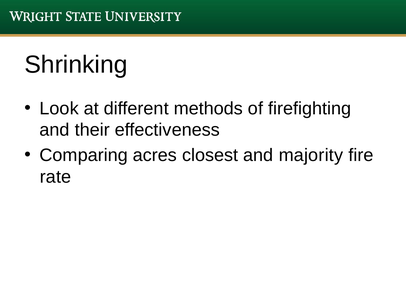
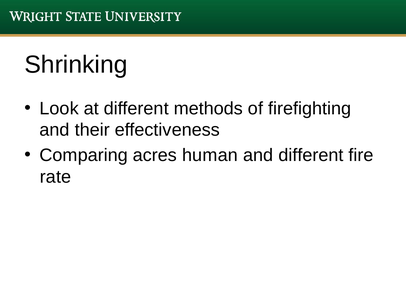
closest: closest -> human (210, 156)
and majority: majority -> different (311, 156)
